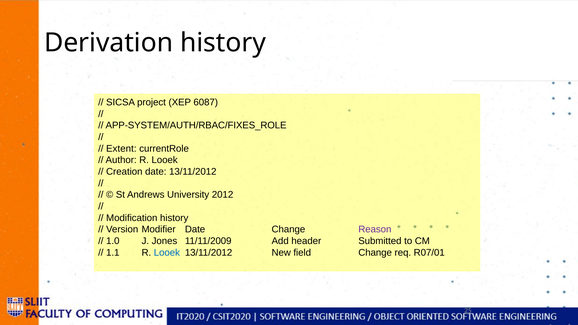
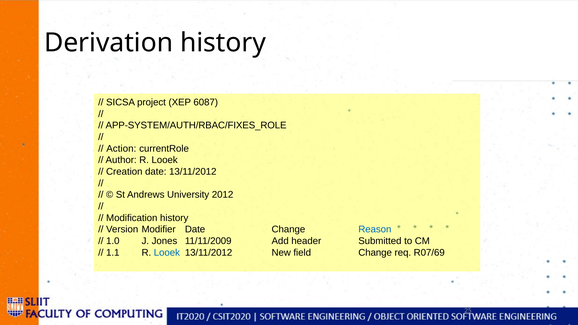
Extent: Extent -> Action (121, 149)
Reason colour: purple -> blue (375, 229)
R07/01: R07/01 -> R07/69 (429, 253)
